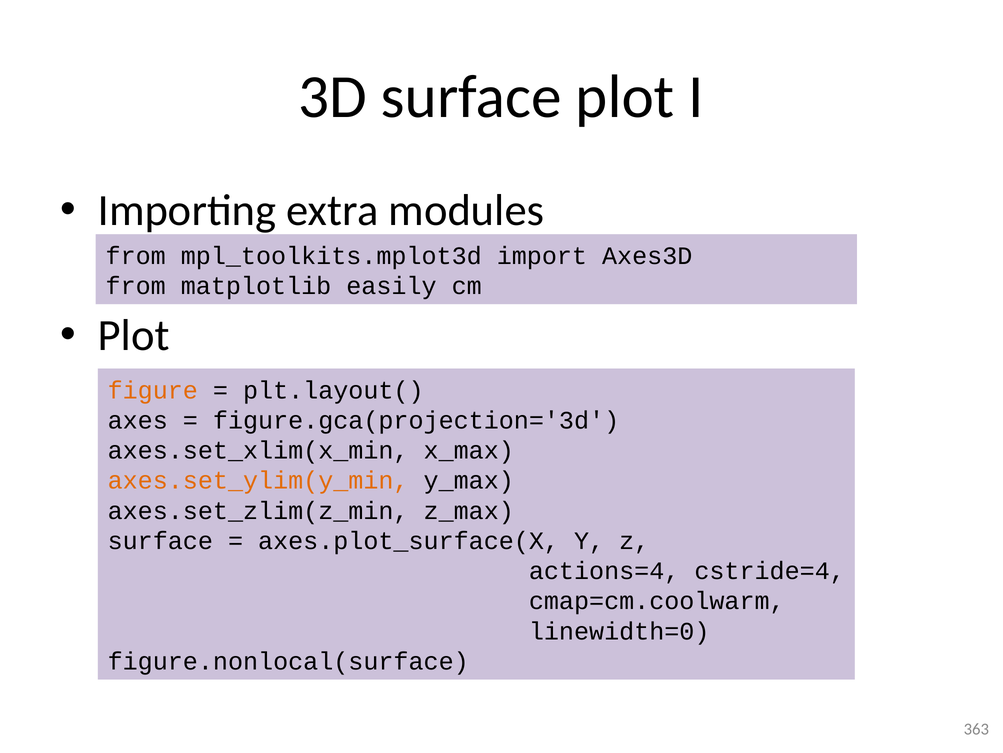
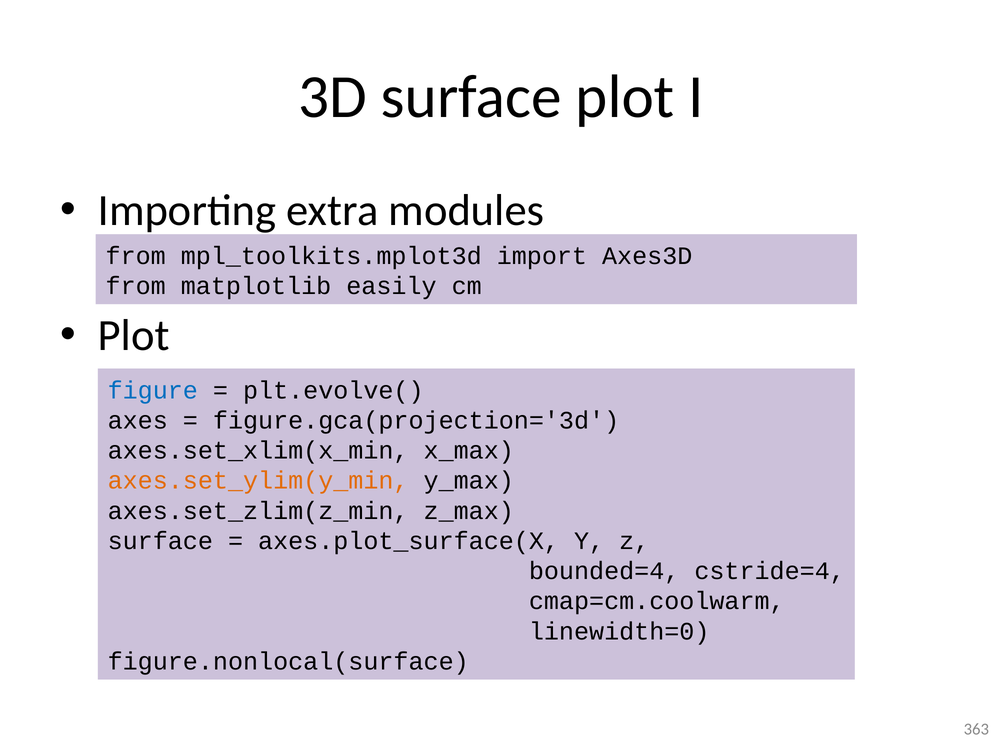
figure colour: orange -> blue (153, 390)
plt.layout(: plt.layout( -> plt.evolve( (333, 390)
actions=4: actions=4 -> bounded=4 (604, 570)
